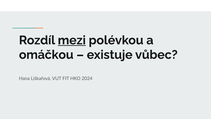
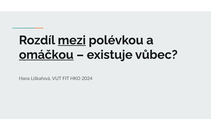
omáčkou underline: none -> present (46, 55)
